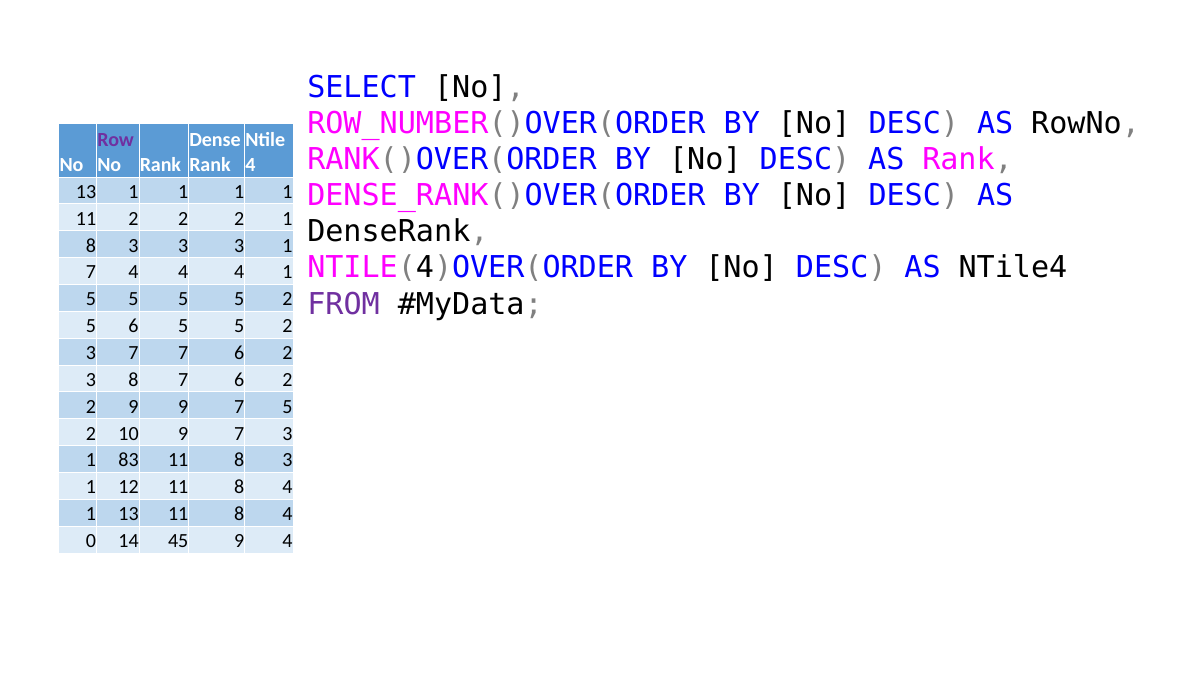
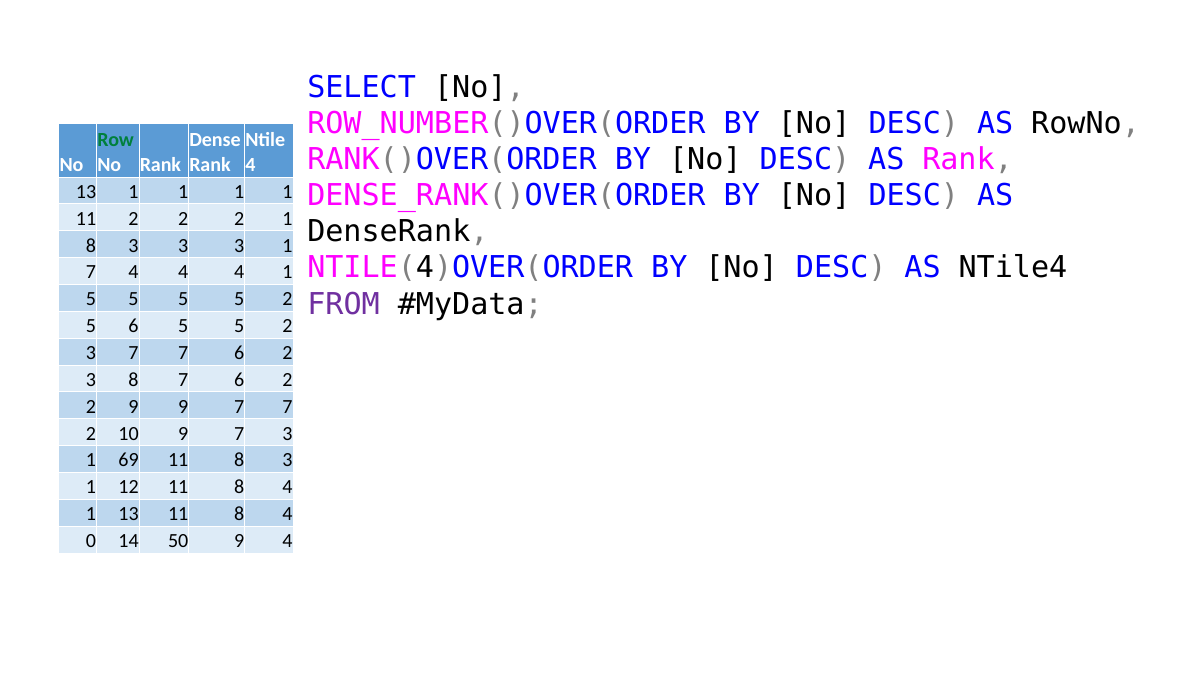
Row colour: purple -> green (116, 140)
9 7 5: 5 -> 7 (287, 407)
83: 83 -> 69 (129, 460)
45: 45 -> 50 (178, 541)
